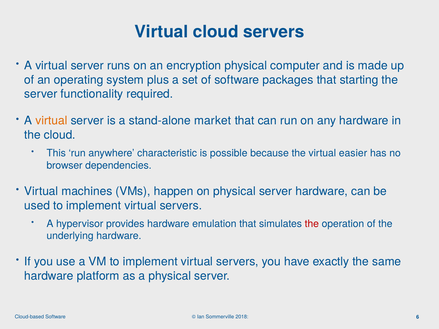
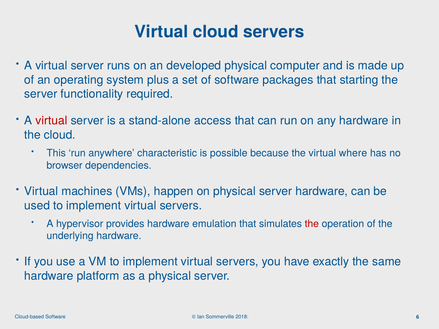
encryption: encryption -> developed (194, 66)
virtual colour: orange -> red (51, 121)
market: market -> access (213, 121)
easier: easier -> where (353, 153)
